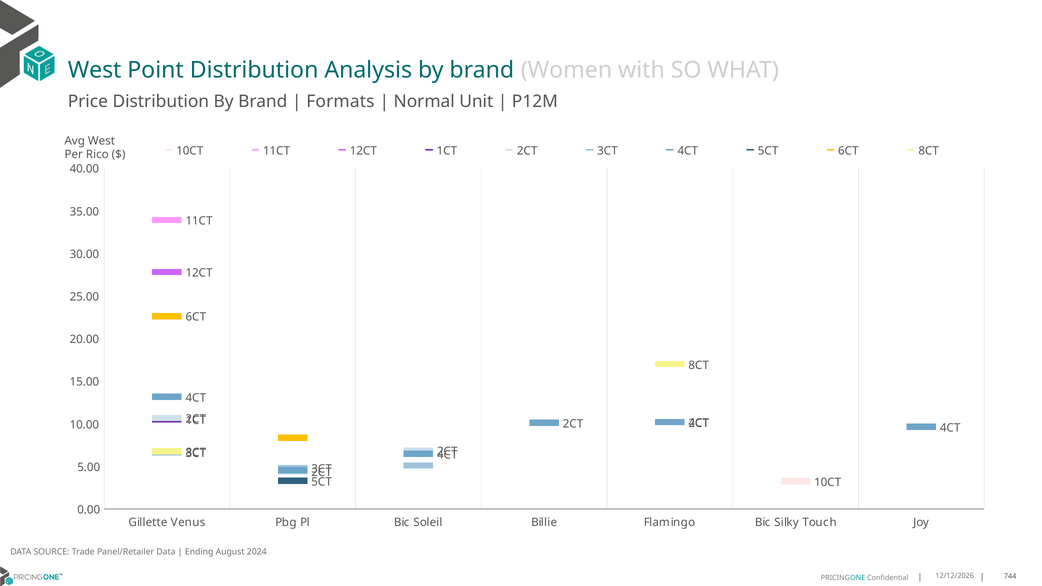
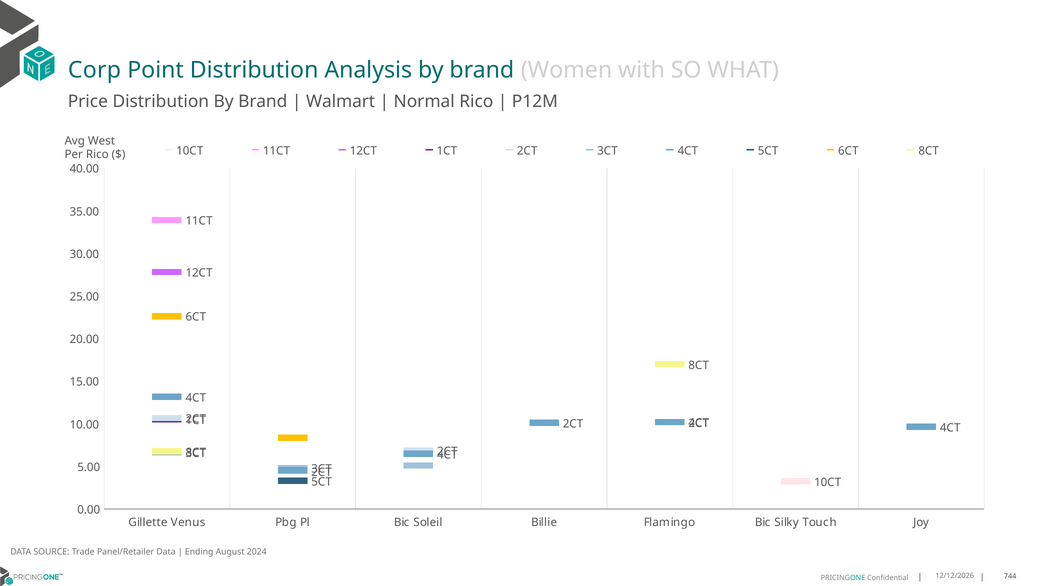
West: West -> Corp (94, 70)
Formats: Formats -> Walmart (341, 102)
Normal Unit: Unit -> Rico (476, 102)
